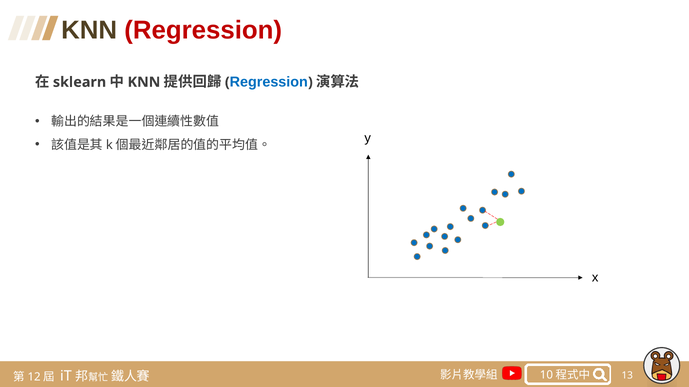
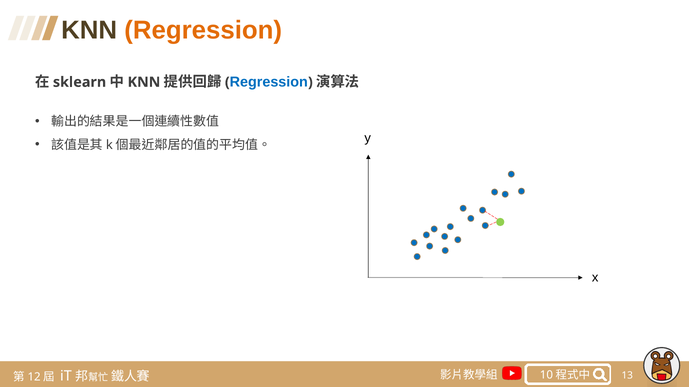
Regression colour: red -> orange (203, 30)
